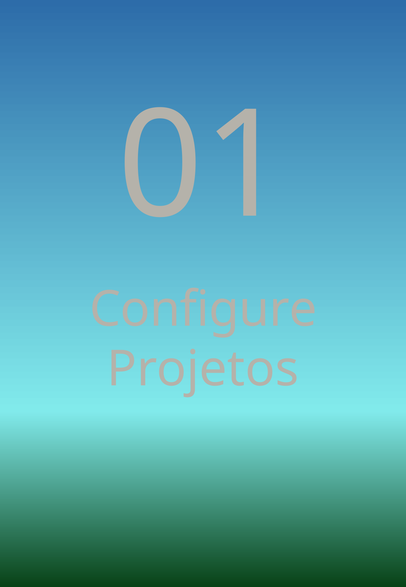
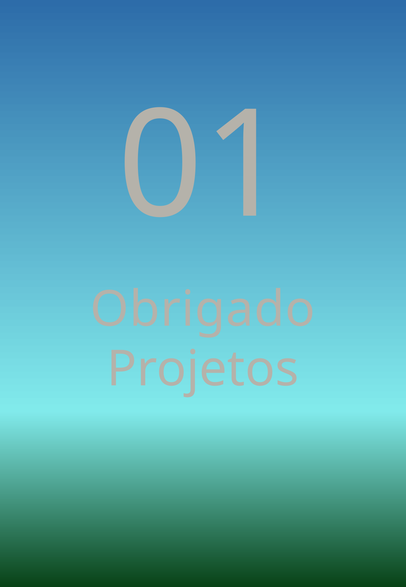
Configure: Configure -> Obrigado (203, 309)
